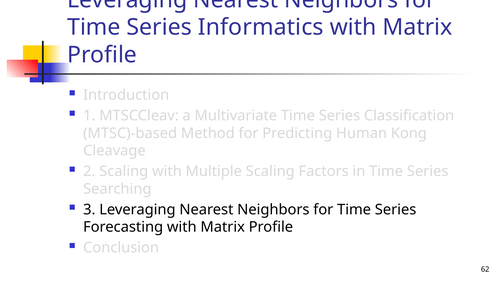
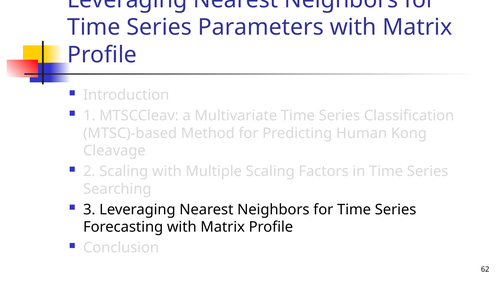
Informatics: Informatics -> Parameters (261, 27)
